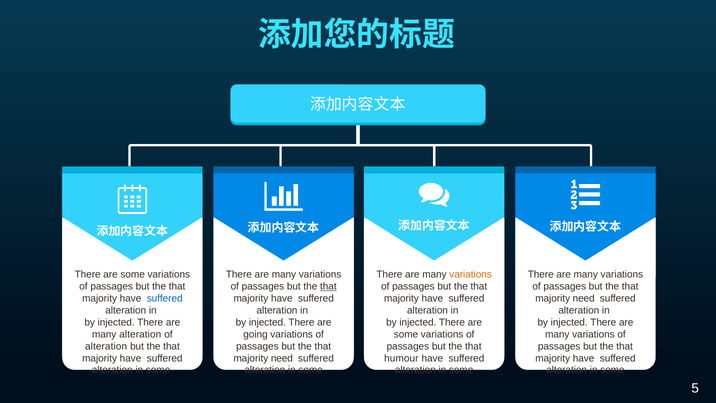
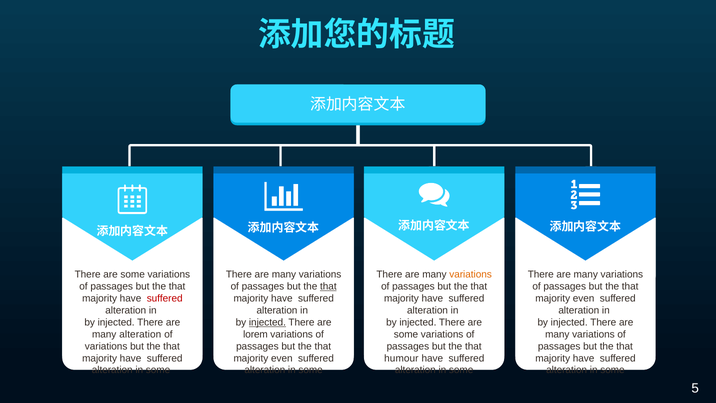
suffered colour: blue -> red (165, 298)
need: need -> even (584, 298)
injected underline: none -> present (267, 322)
going: going -> lorem (256, 334)
alteration: alteration -> variations (106, 346)
need: need -> even (282, 358)
